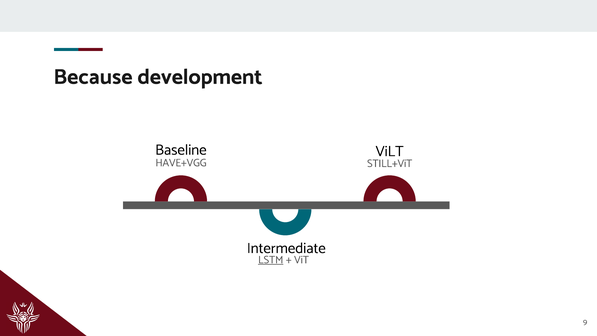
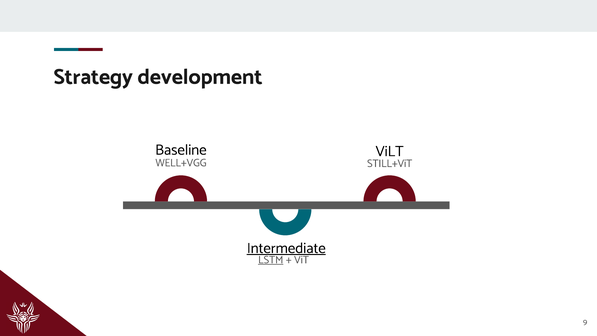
Because: Because -> Strategy (93, 77)
HAVE+VGG: HAVE+VGG -> WELL+VGG (181, 163)
Intermediate underline: none -> present (286, 248)
